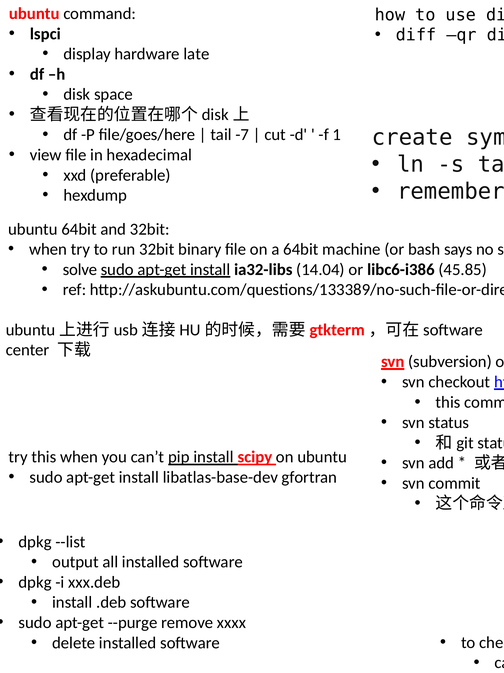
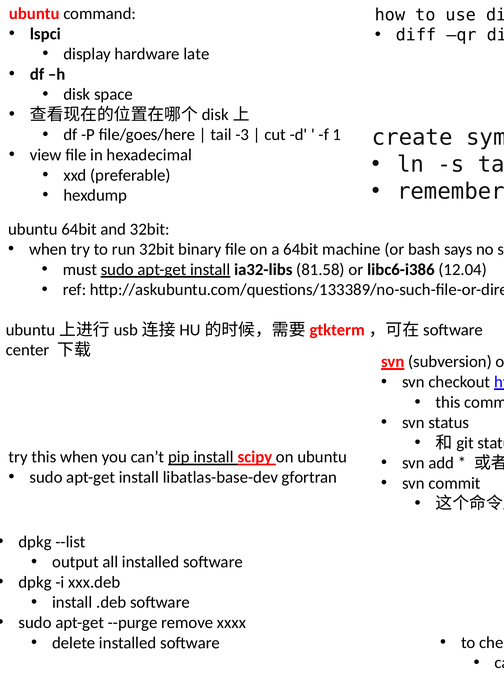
-7: -7 -> -3 (242, 135)
solve: solve -> must (80, 269)
14.04: 14.04 -> 81.58 (321, 269)
45.85: 45.85 -> 12.04 (463, 269)
